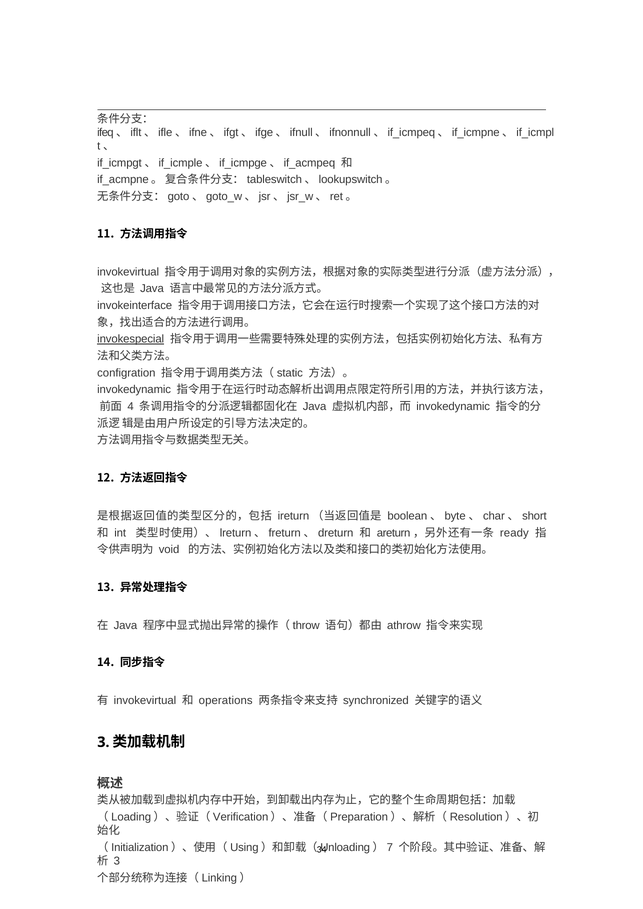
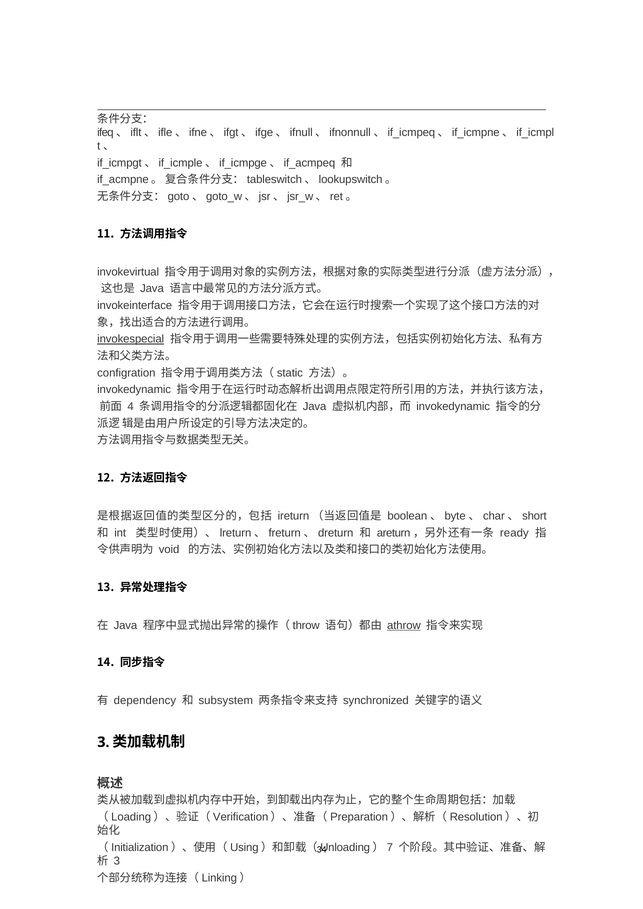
athrow underline: none -> present (404, 626)
invokevirtual: invokevirtual -> dependency (145, 701)
operations: operations -> subsystem (226, 701)
